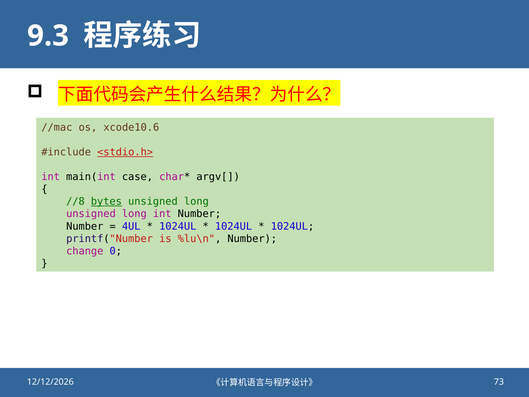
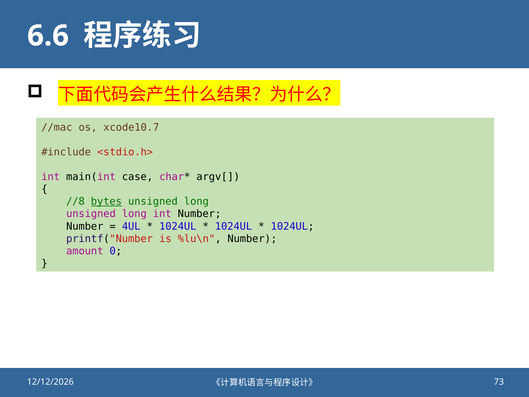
9.3: 9.3 -> 6.6 (48, 36)
xcode10.6: xcode10.6 -> xcode10.7 (131, 127)
<stdio.h> underline: present -> none (125, 152)
change: change -> amount (85, 251)
